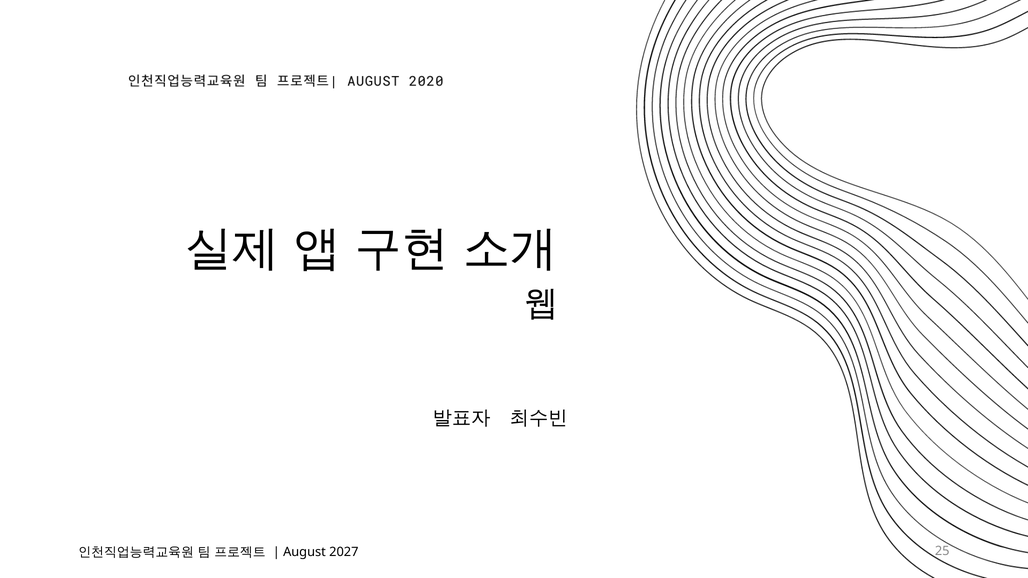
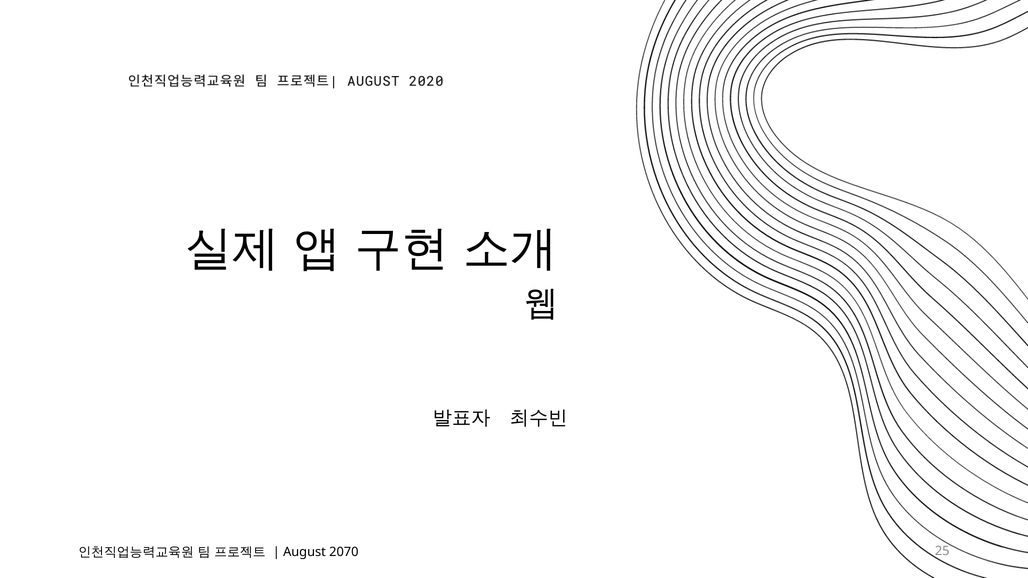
2027: 2027 -> 2070 (344, 552)
